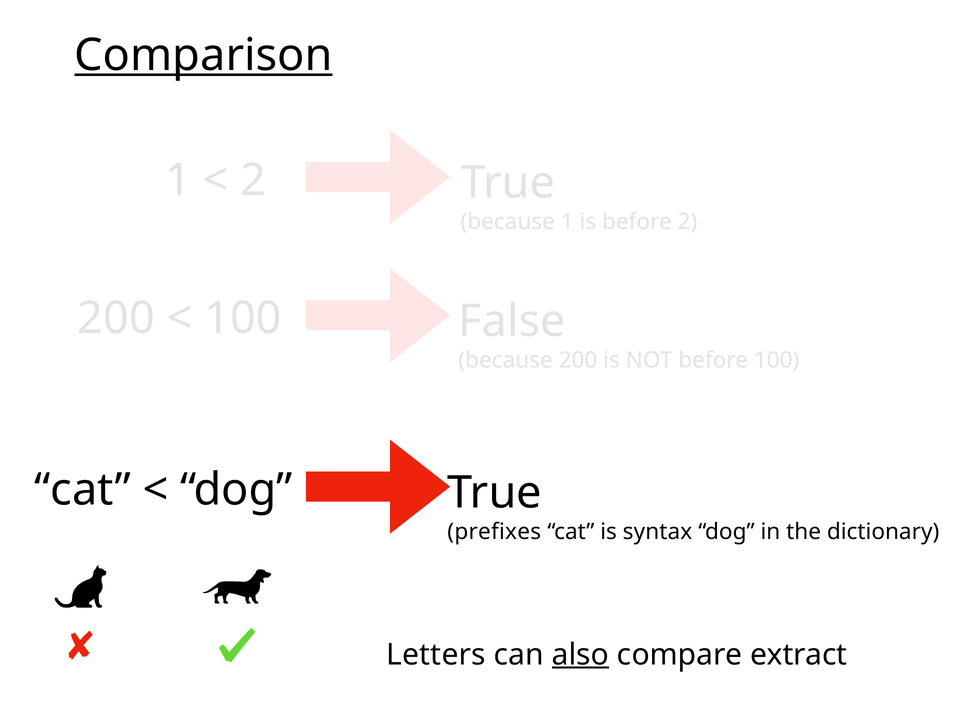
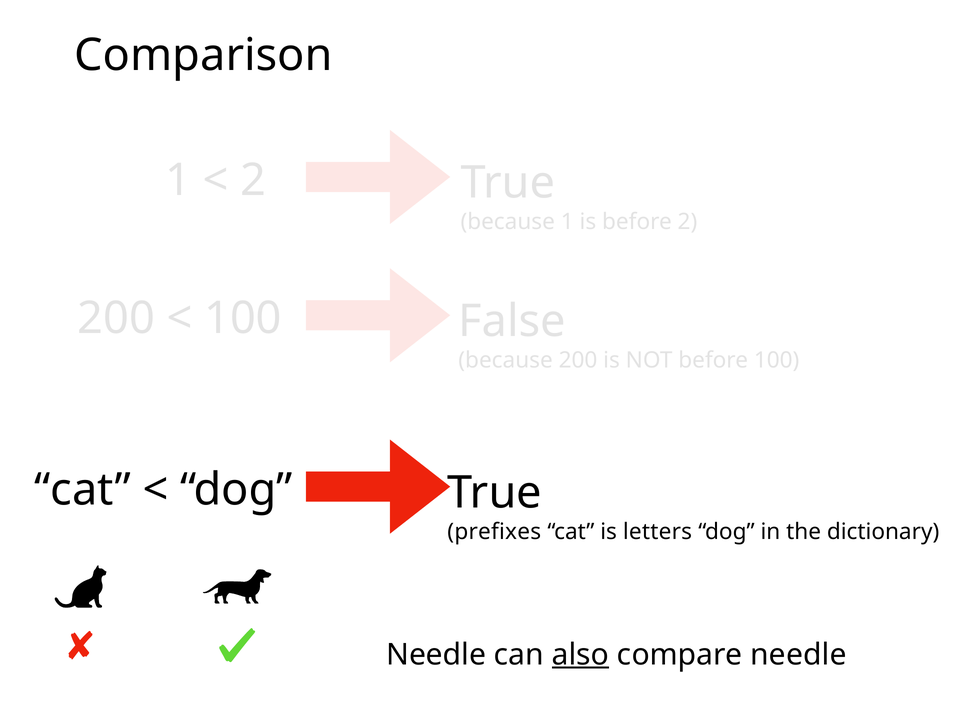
Comparison underline: present -> none (204, 55)
syntax: syntax -> letters (657, 532)
Letters: Letters -> Needle (436, 655)
compare extract: extract -> needle (798, 655)
